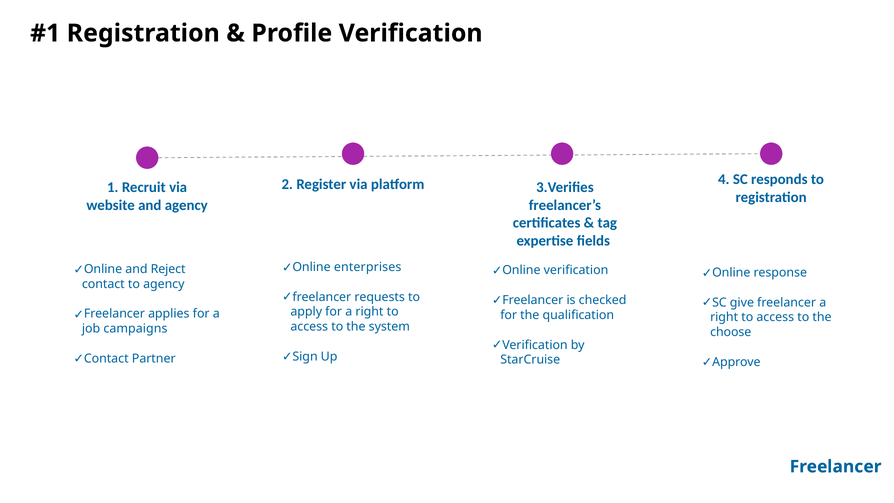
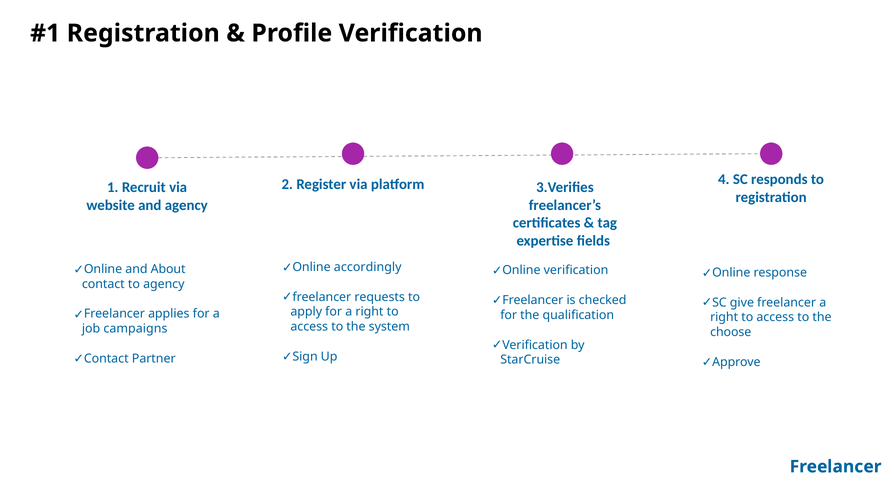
enterprises: enterprises -> accordingly (368, 267)
Reject: Reject -> About (168, 269)
